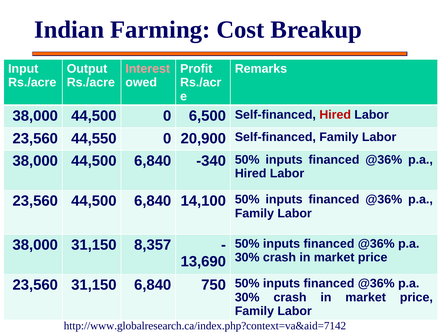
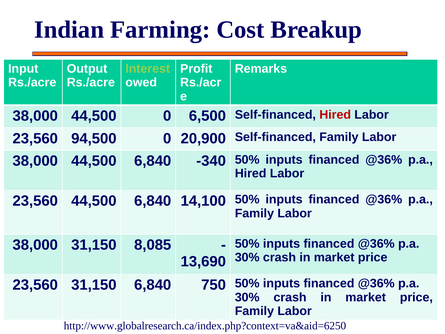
Interest colour: pink -> light green (148, 69)
44,550: 44,550 -> 94,500 (94, 138)
8,357: 8,357 -> 8,085 (153, 245)
http://www.globalresearch.ca/index.php?context=va&aid=7142: http://www.globalresearch.ca/index.php?context=va&aid=7142 -> http://www.globalresearch.ca/index.php?context=va&aid=6250 (205, 325)
